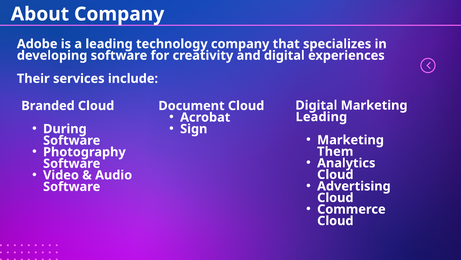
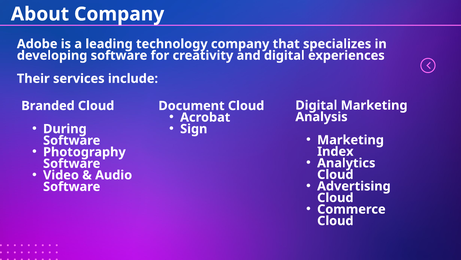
Leading: Leading -> Analysis (321, 117)
Them: Them -> Index (335, 151)
